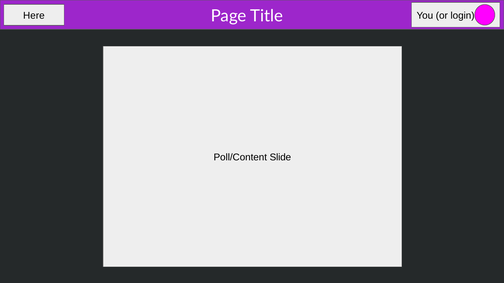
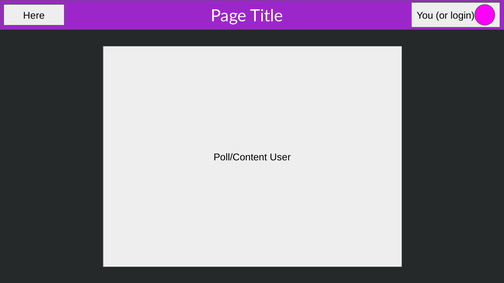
Slide: Slide -> User (280, 157)
